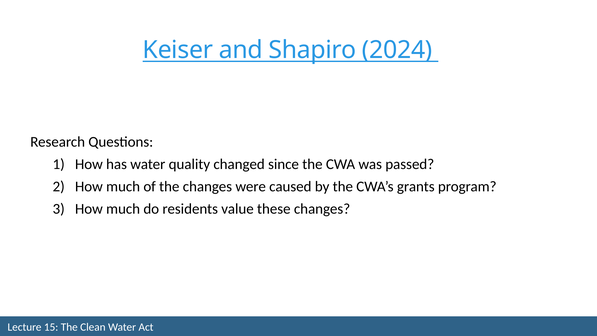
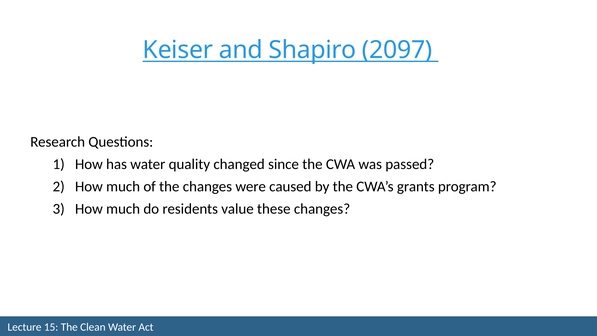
2024: 2024 -> 2097 (397, 50)
